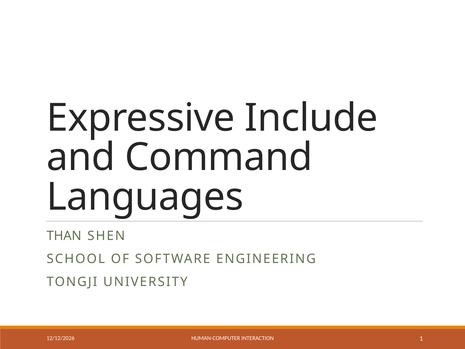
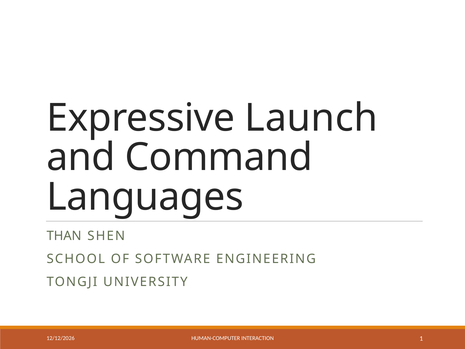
Include: Include -> Launch (311, 118)
